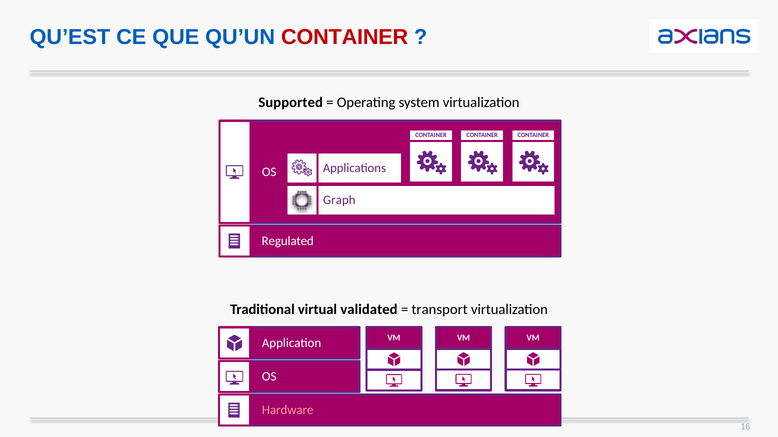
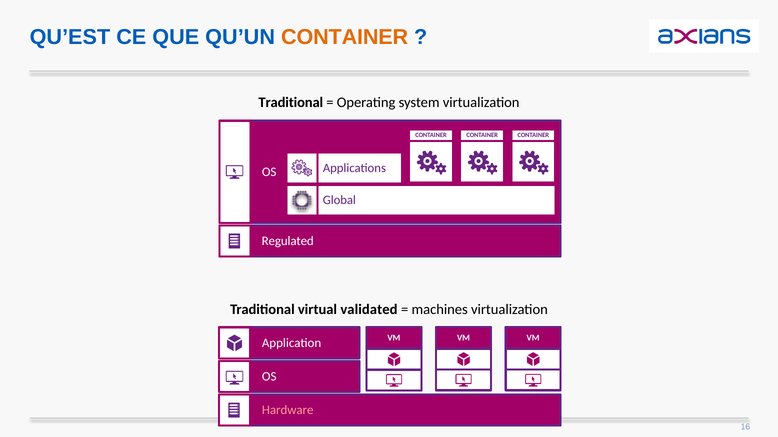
CONTAINER colour: red -> orange (345, 37)
Supported: Supported -> Traditional (291, 103)
Graph: Graph -> Global (339, 200)
transport: transport -> machines (440, 310)
